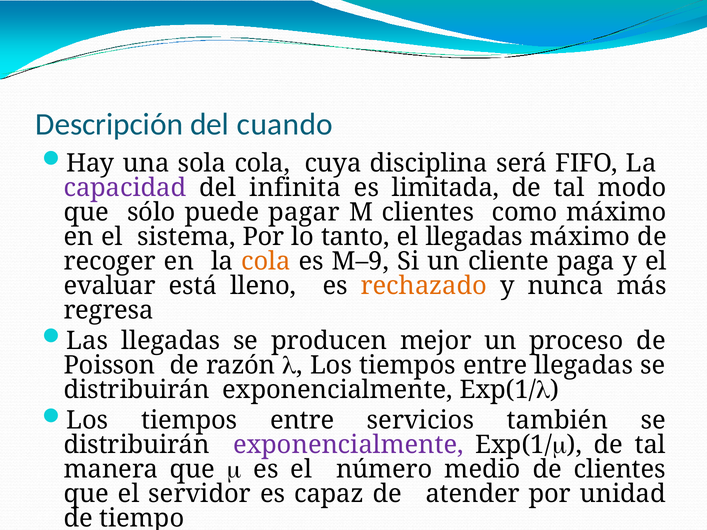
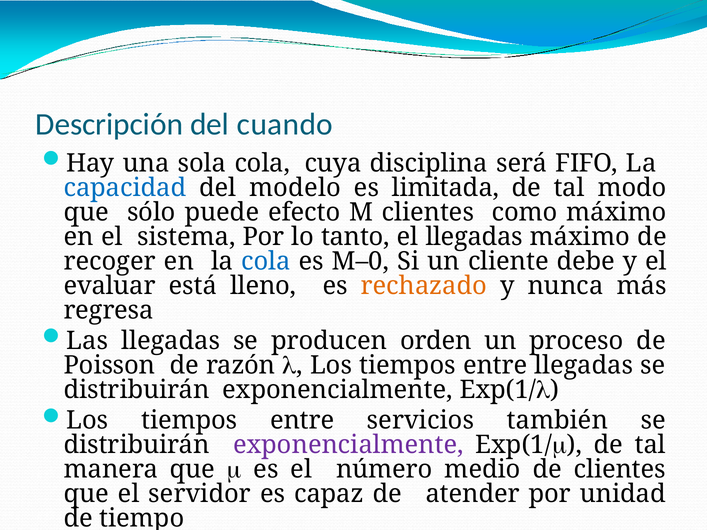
capacidad colour: purple -> blue (125, 188)
infinita: infinita -> modelo (295, 188)
pagar: pagar -> efecto (304, 212)
cola colour: orange -> blue (266, 261)
M–9: M–9 -> M–0 (360, 261)
paga: paga -> debe (586, 261)
mejor: mejor -> orden (436, 341)
